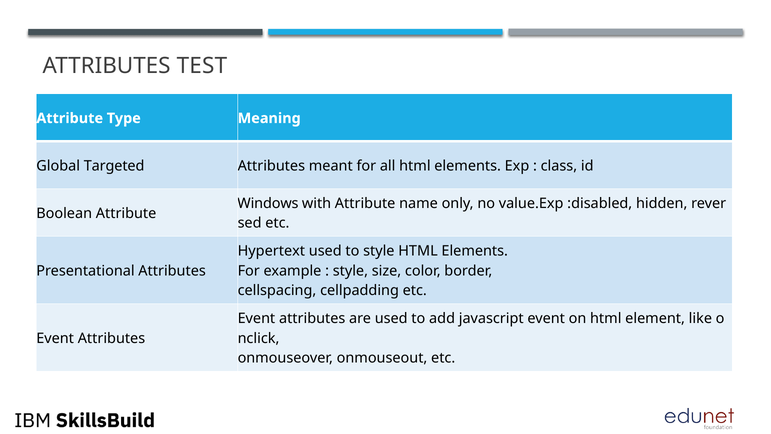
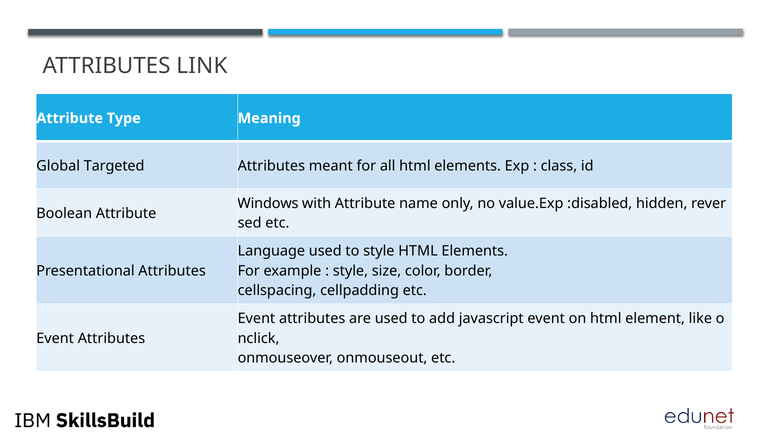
TEST: TEST -> LINK (202, 66)
Hypertext: Hypertext -> Language (271, 251)
